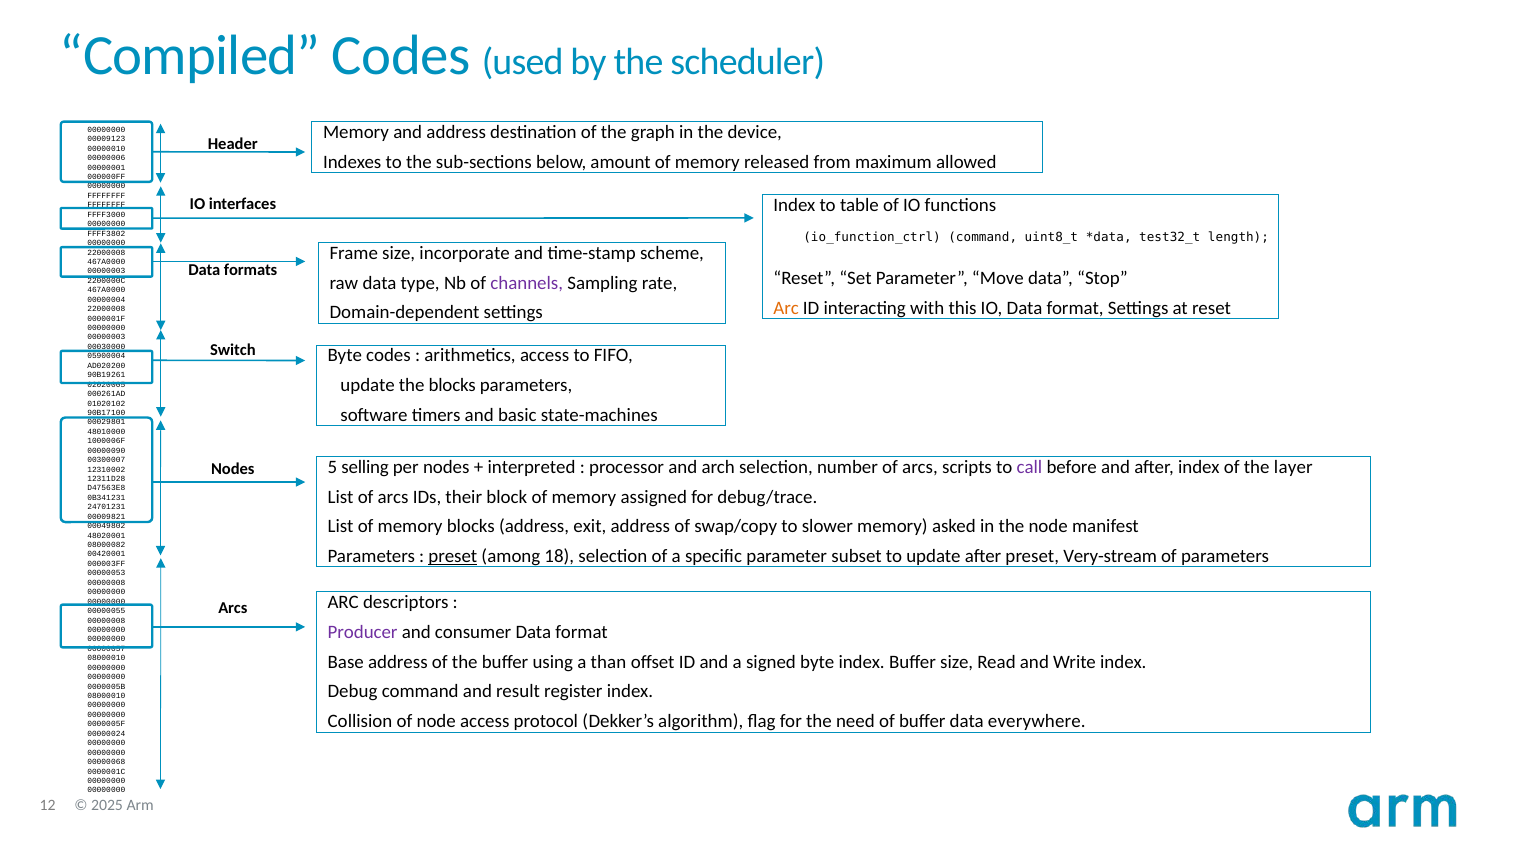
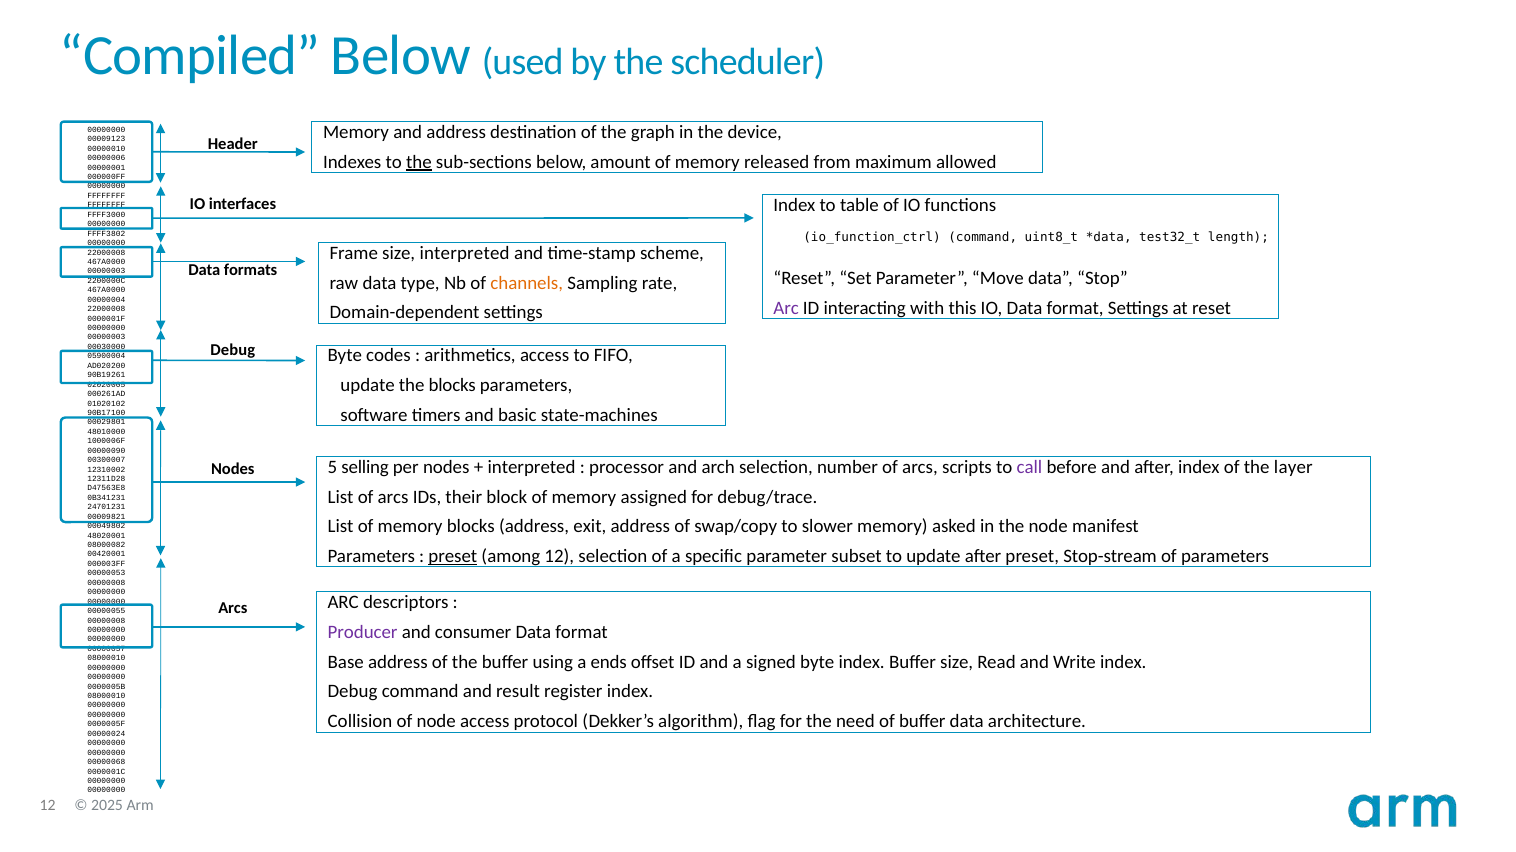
Compiled Codes: Codes -> Below (401, 55)
the underline: none -> present (419, 162)
size incorporate: incorporate -> interpreted (465, 253)
channels colour: purple -> orange (527, 283)
Arc colour: orange -> purple (786, 308)
Switch: Switch -> Debug (233, 350)
among 18: 18 -> 12 (559, 557)
Very-stream: Very-stream -> Stop-stream (1110, 557)
than: than -> ends (609, 662)
everywhere: everywhere -> architecture (1037, 722)
